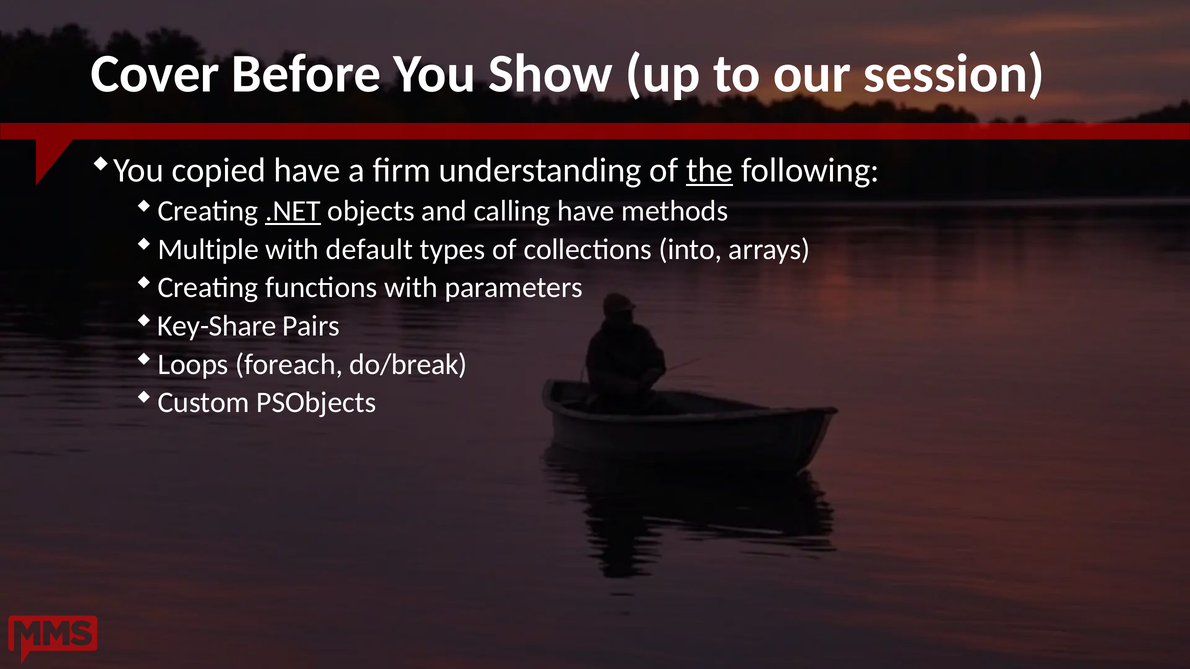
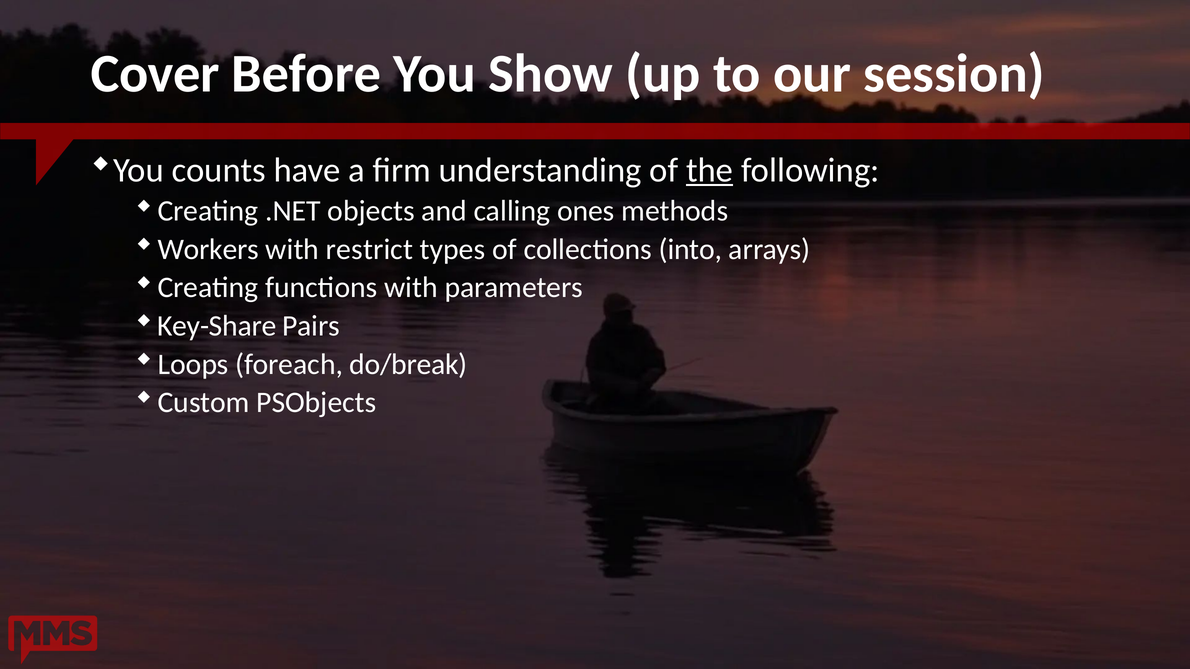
copied: copied -> counts (219, 170)
.NET underline: present -> none (293, 211)
calling have: have -> ones (586, 211)
Multiple: Multiple -> Workers (208, 249)
default: default -> restrict (369, 249)
